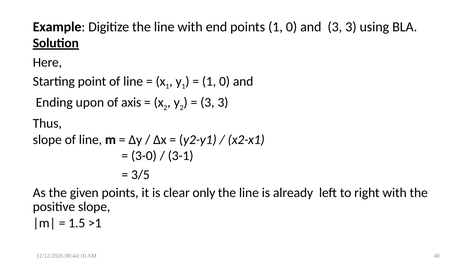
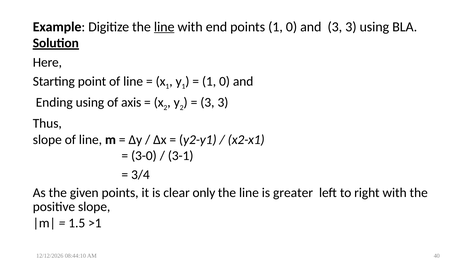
line underline: none -> present (164, 27)
Ending upon: upon -> using (90, 102)
3/5: 3/5 -> 3/4 (140, 175)
already: already -> greater (293, 192)
